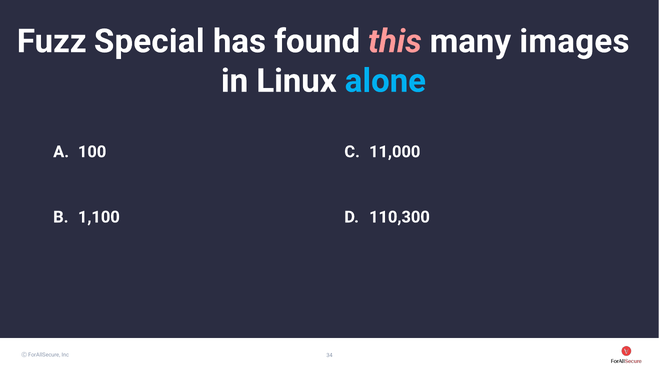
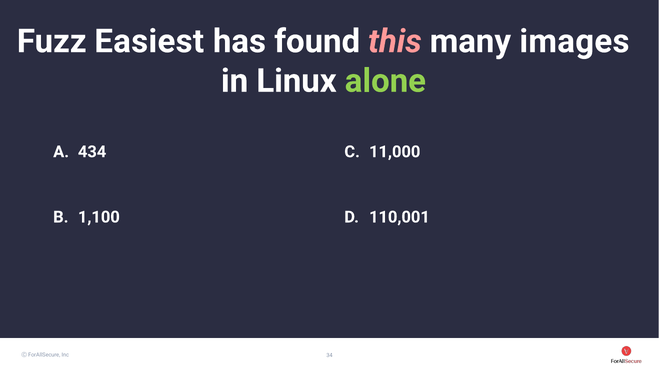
Special: Special -> Easiest (149, 41)
alone colour: light blue -> light green (385, 81)
100: 100 -> 434 (92, 152)
110,300: 110,300 -> 110,001 (399, 217)
